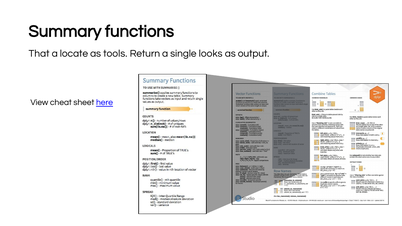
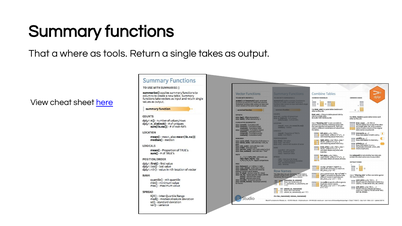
locate: locate -> where (74, 54)
looks: looks -> takes (211, 54)
